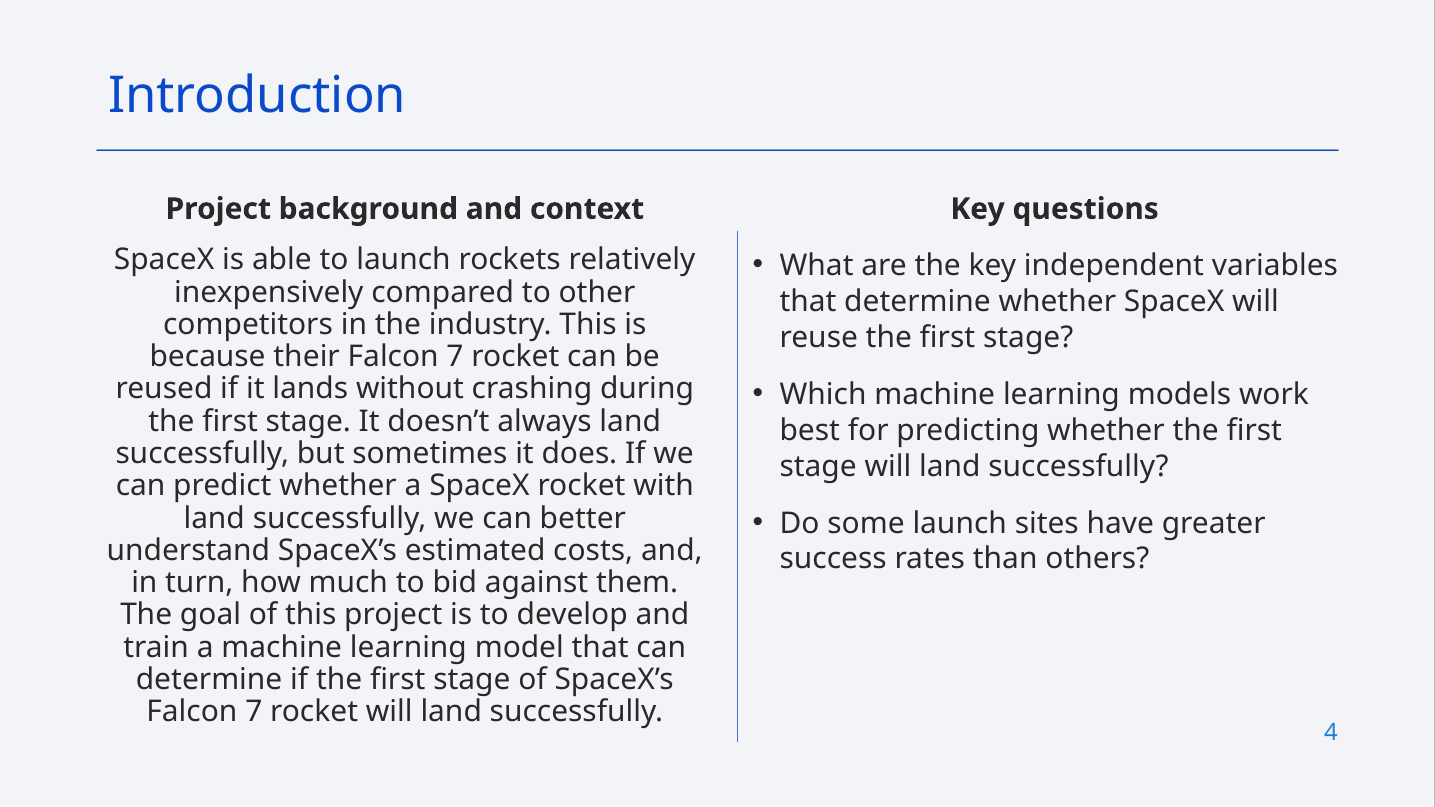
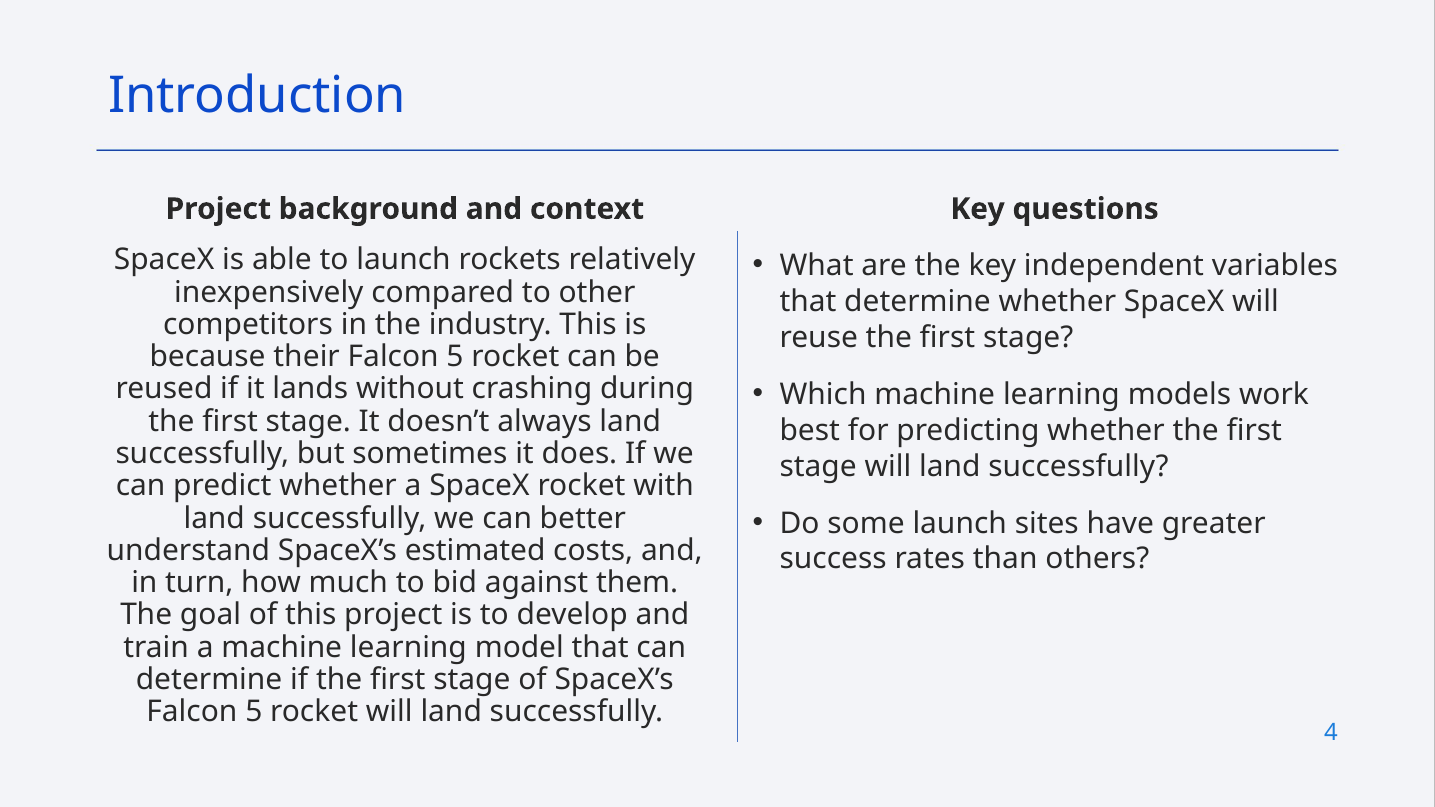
their Falcon 7: 7 -> 5 (455, 357)
7: 7 -> 5 (254, 712)
